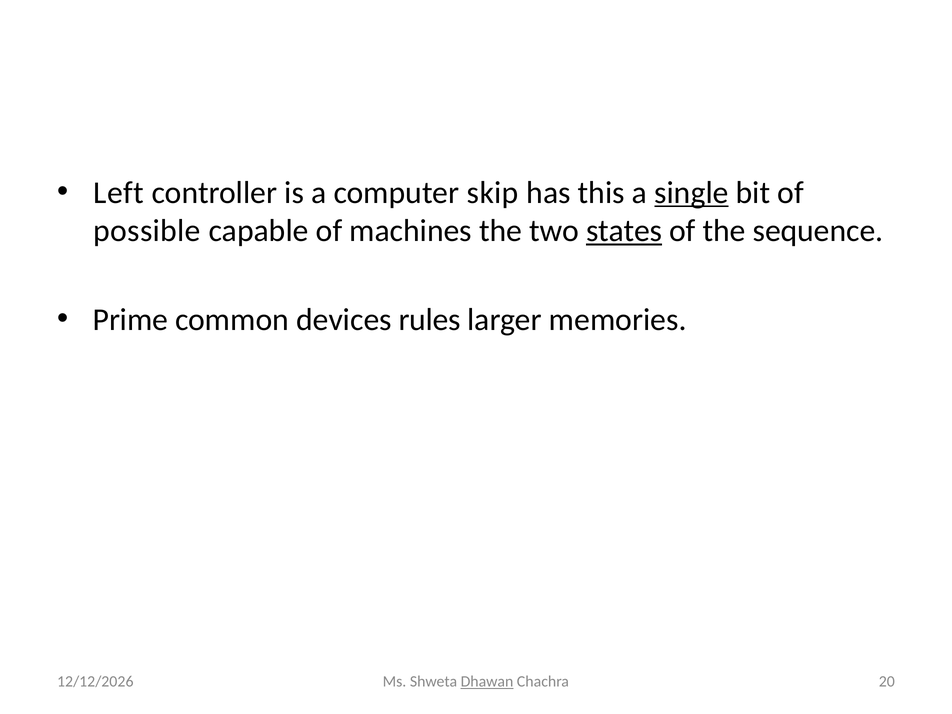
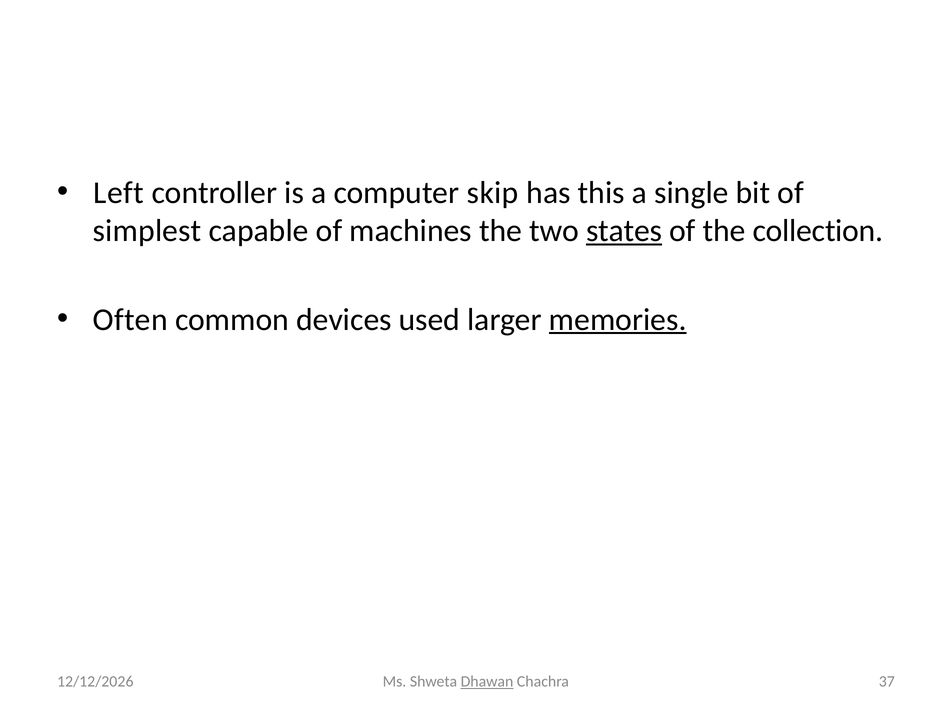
single underline: present -> none (691, 193)
possible: possible -> simplest (147, 231)
sequence: sequence -> collection (818, 231)
Prime: Prime -> Often (130, 320)
rules: rules -> used (429, 320)
memories underline: none -> present (618, 320)
20: 20 -> 37 (887, 682)
